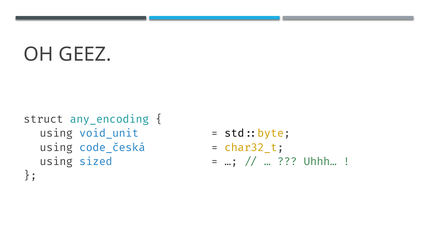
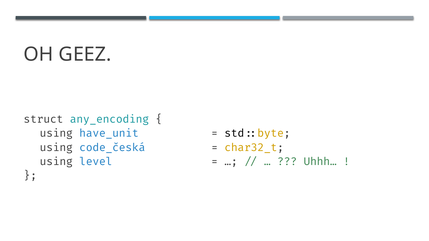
void_unit: void_unit -> have_unit (109, 134)
sized: sized -> level (96, 162)
